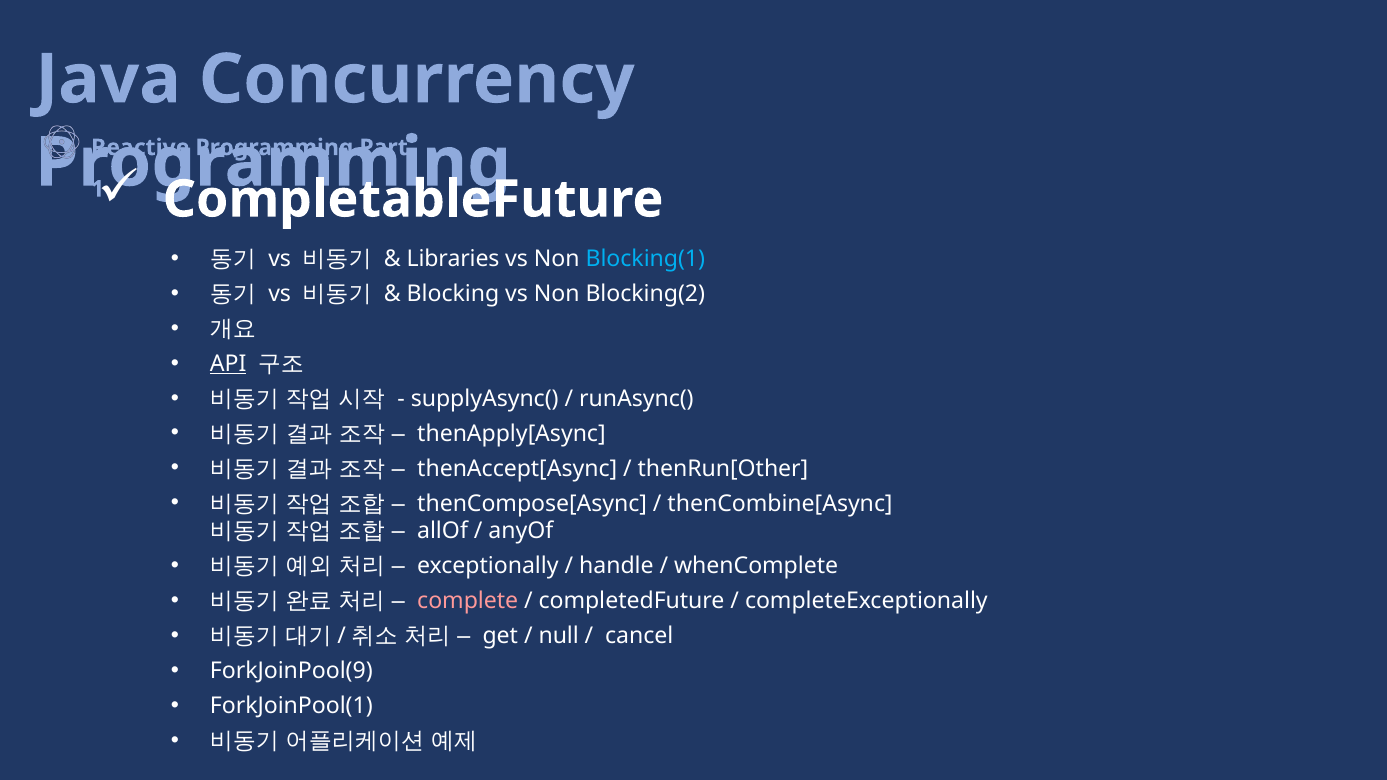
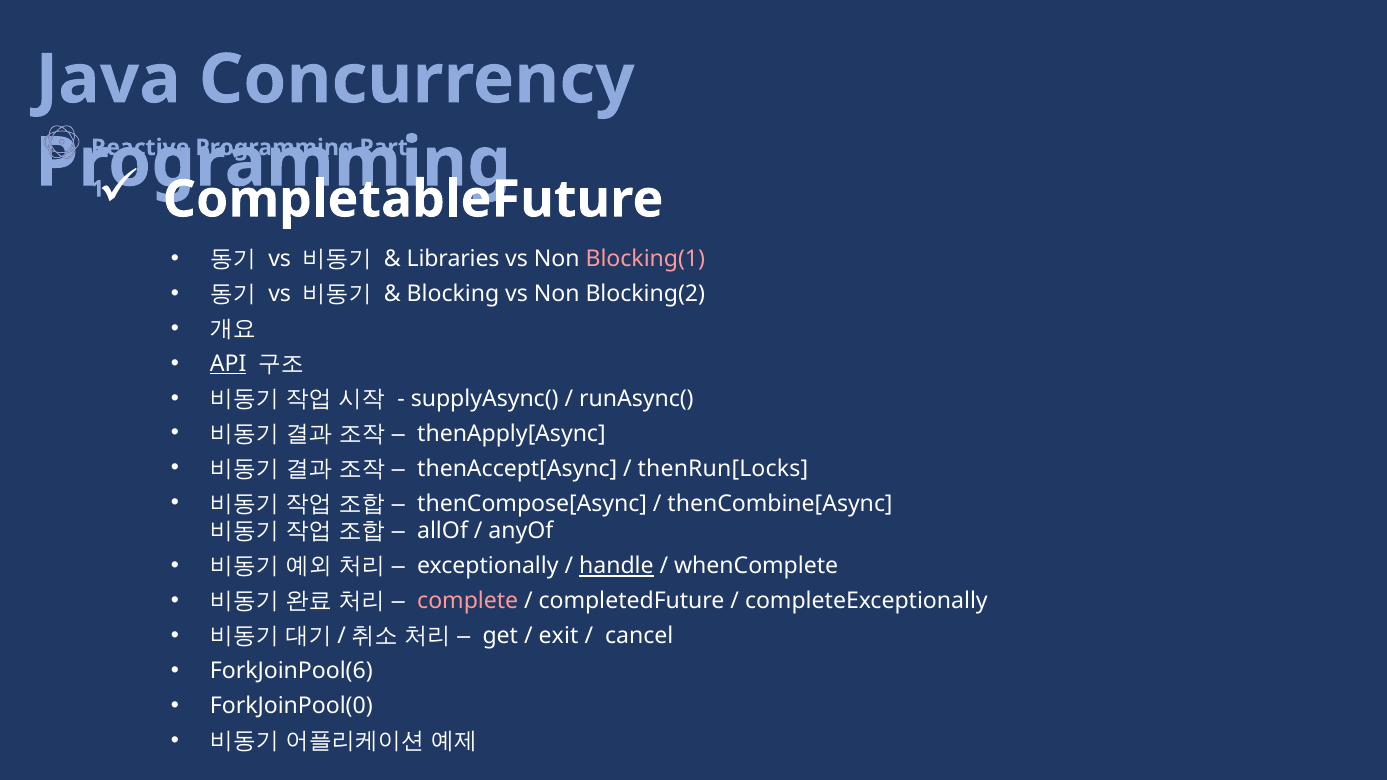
Blocking(1 colour: light blue -> pink (645, 259)
thenRun[Other: thenRun[Other -> thenRun[Locks (723, 469)
handle underline: none -> present (616, 566)
null: null -> exit (559, 636)
ForkJoinPool(9: ForkJoinPool(9 -> ForkJoinPool(6 (291, 671)
ForkJoinPool(1: ForkJoinPool(1 -> ForkJoinPool(0 (291, 706)
